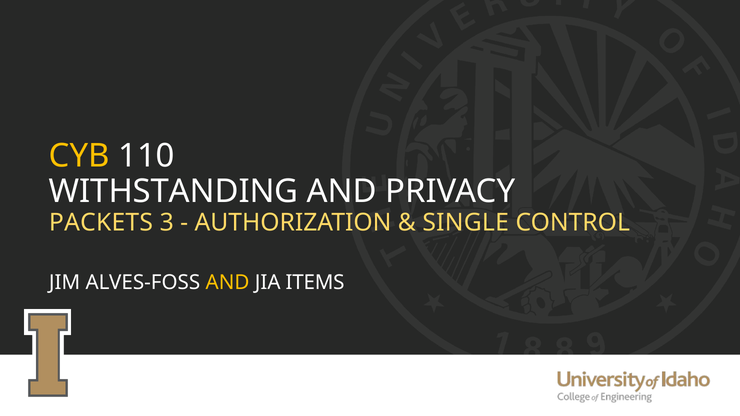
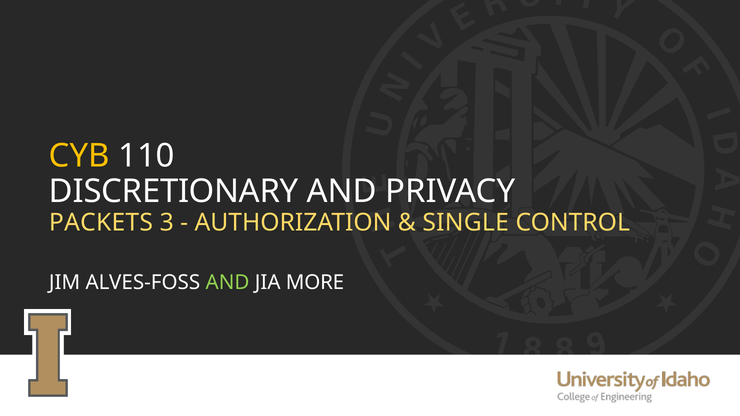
WITHSTANDING: WITHSTANDING -> DISCRETIONARY (174, 192)
AND colour: yellow -> light green (228, 283)
ITEMS: ITEMS -> MORE (315, 283)
